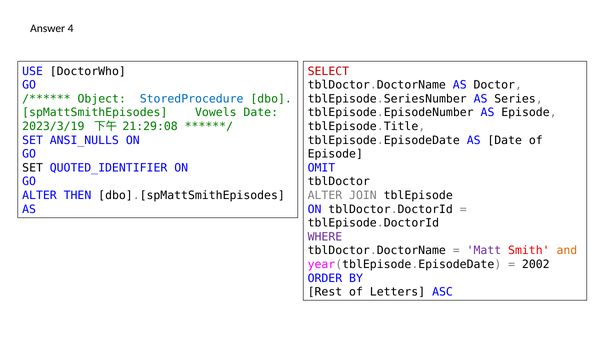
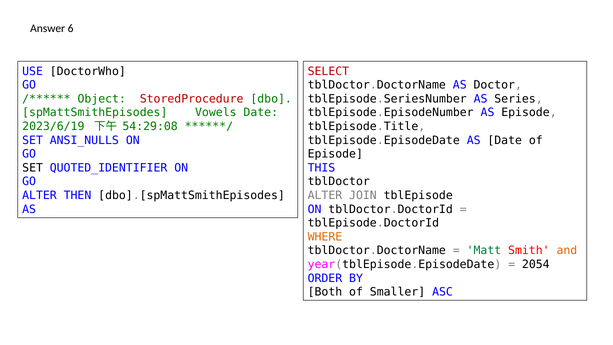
4: 4 -> 6 (71, 29)
StoredProcedure colour: blue -> red (192, 99)
2023/3/19: 2023/3/19 -> 2023/6/19 (53, 126)
21:29:08: 21:29:08 -> 54:29:08 (150, 126)
OMIT: OMIT -> THIS (321, 168)
WHERE colour: purple -> orange (325, 237)
Matt colour: purple -> green (484, 251)
2002: 2002 -> 2054 (536, 264)
Rest: Rest -> Both (325, 292)
Letters: Letters -> Smaller (398, 292)
